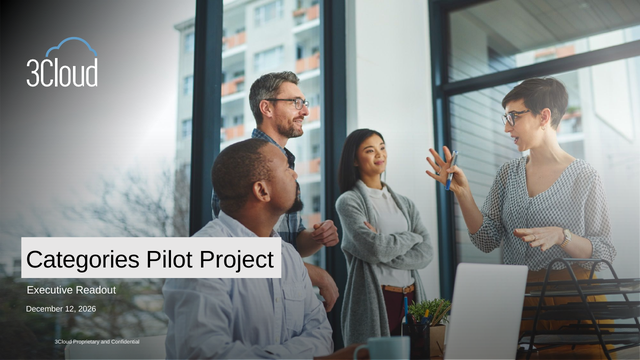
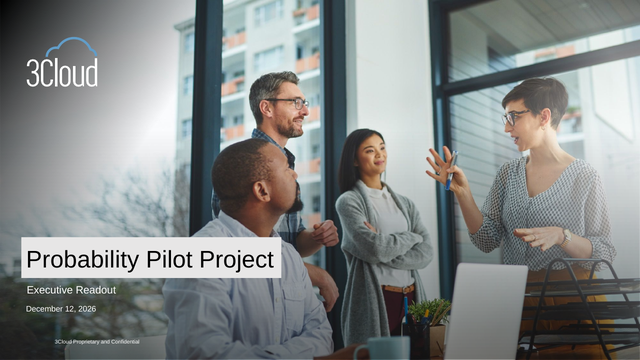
Categories: Categories -> Probability (83, 260)
